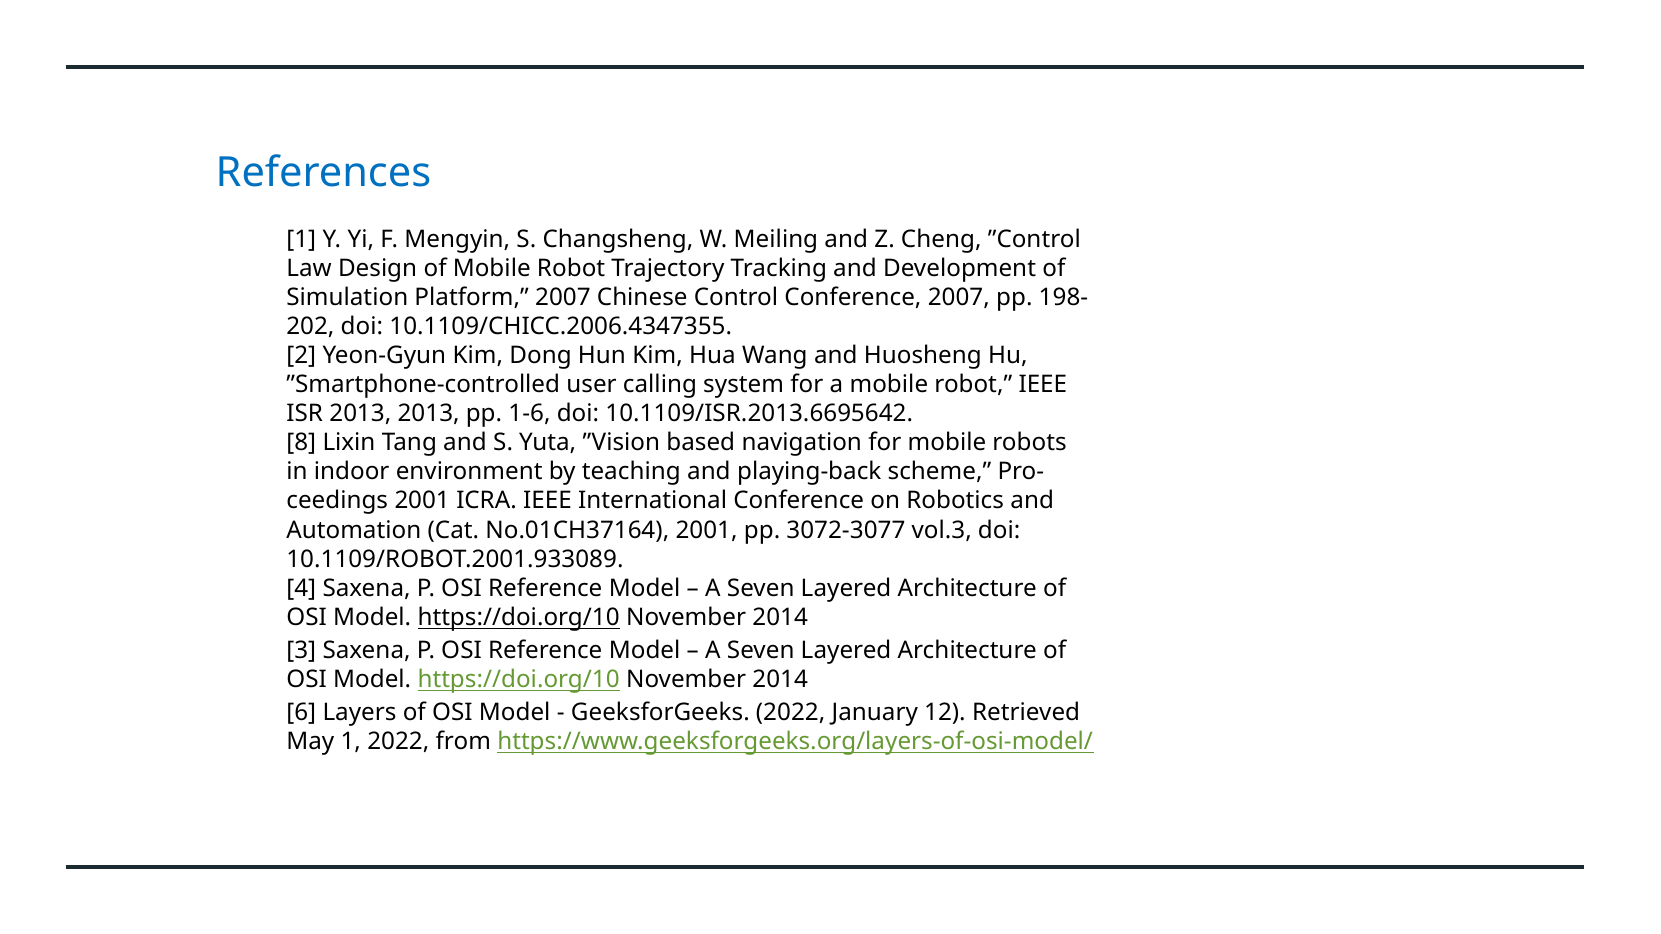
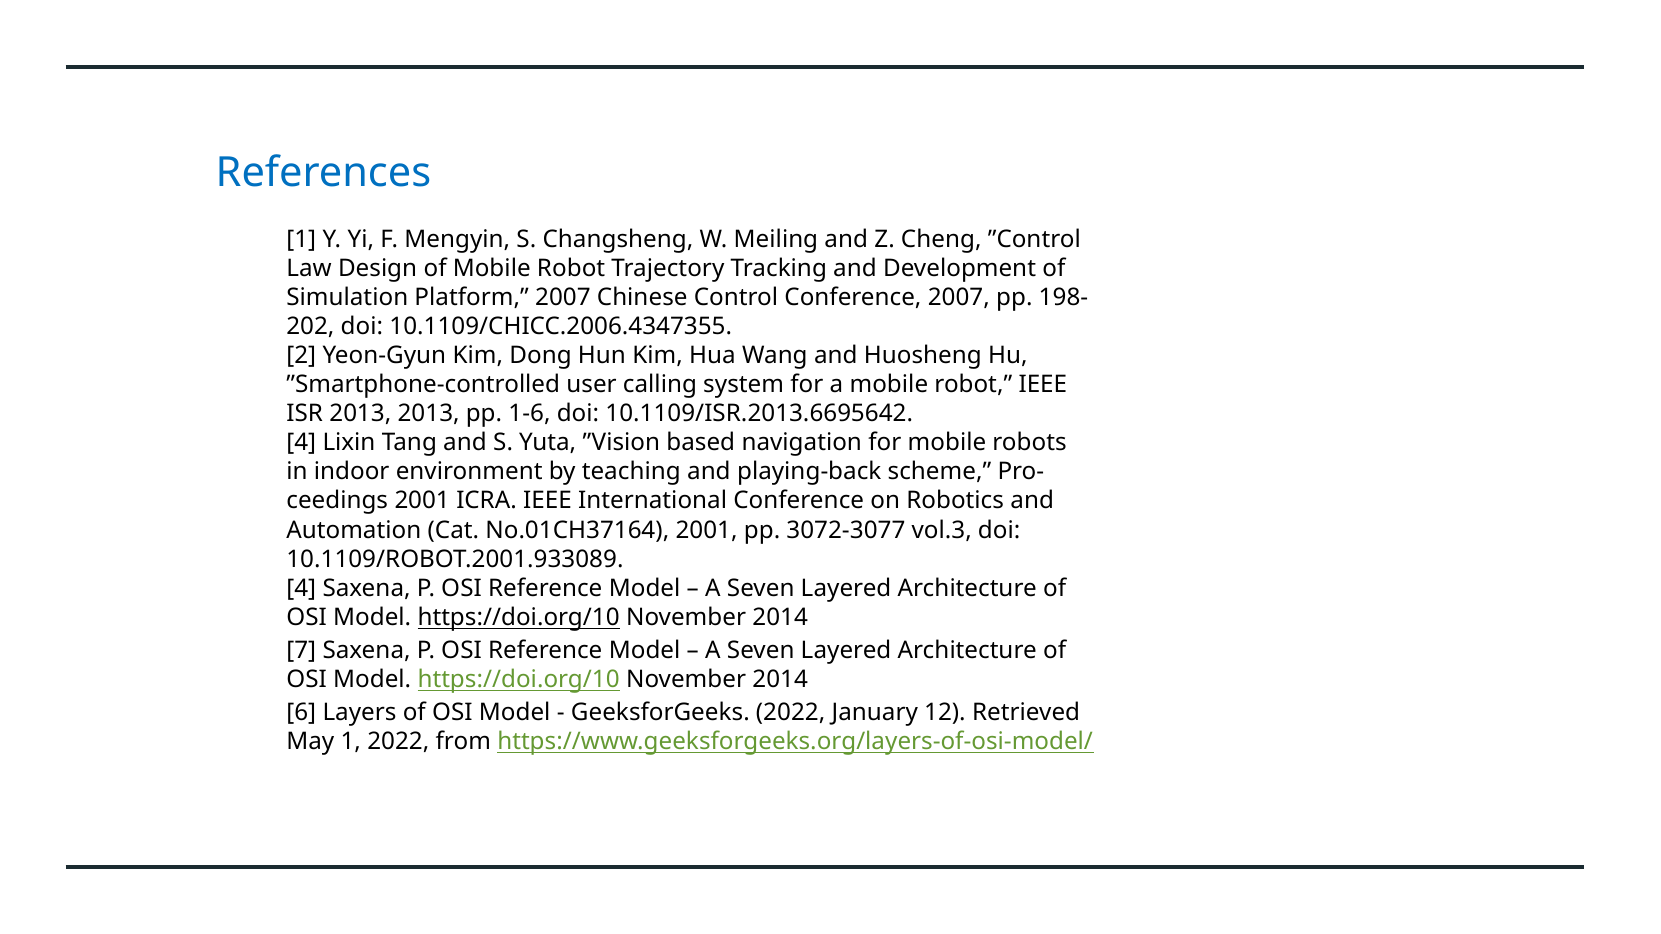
8: 8 -> 4 (301, 443)
3: 3 -> 7 (301, 650)
